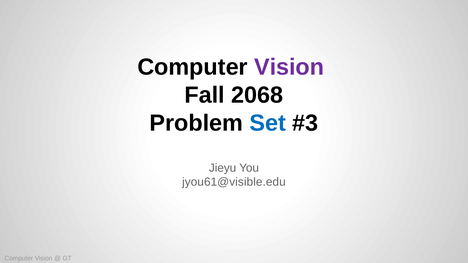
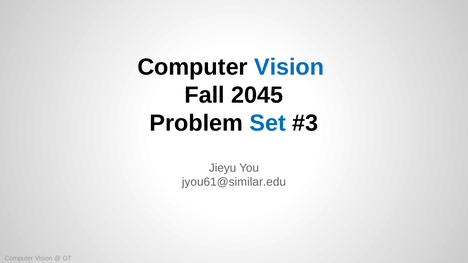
Vision colour: purple -> blue (289, 67)
2068: 2068 -> 2045 (257, 95)
jyou61@visible.edu: jyou61@visible.edu -> jyou61@similar.edu (234, 182)
